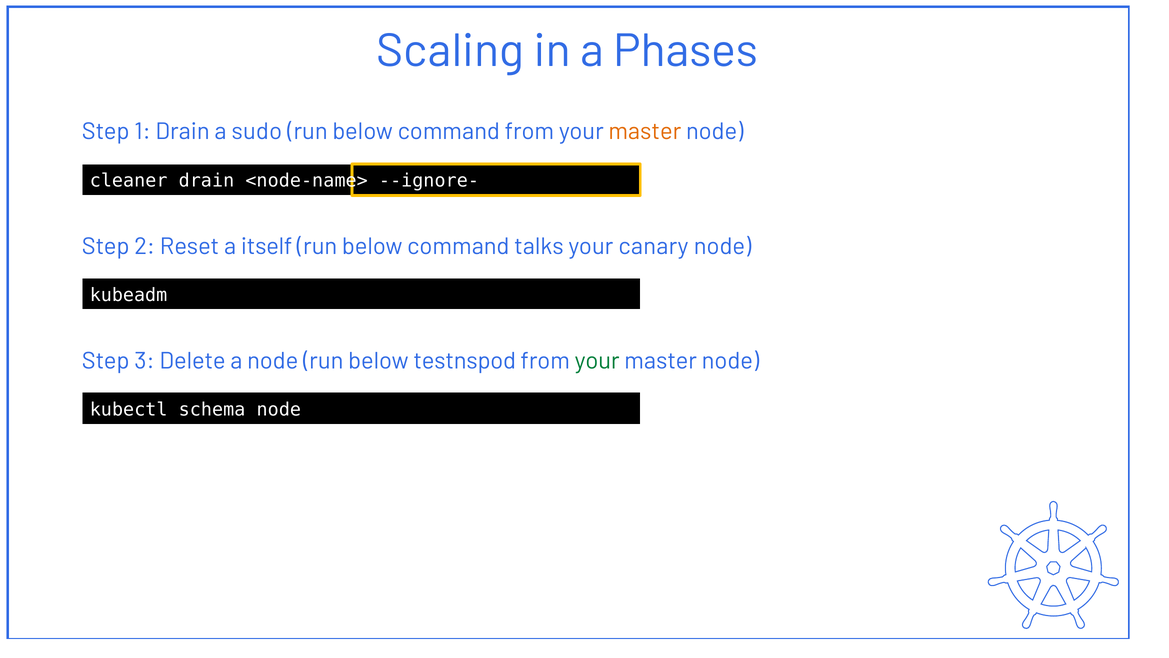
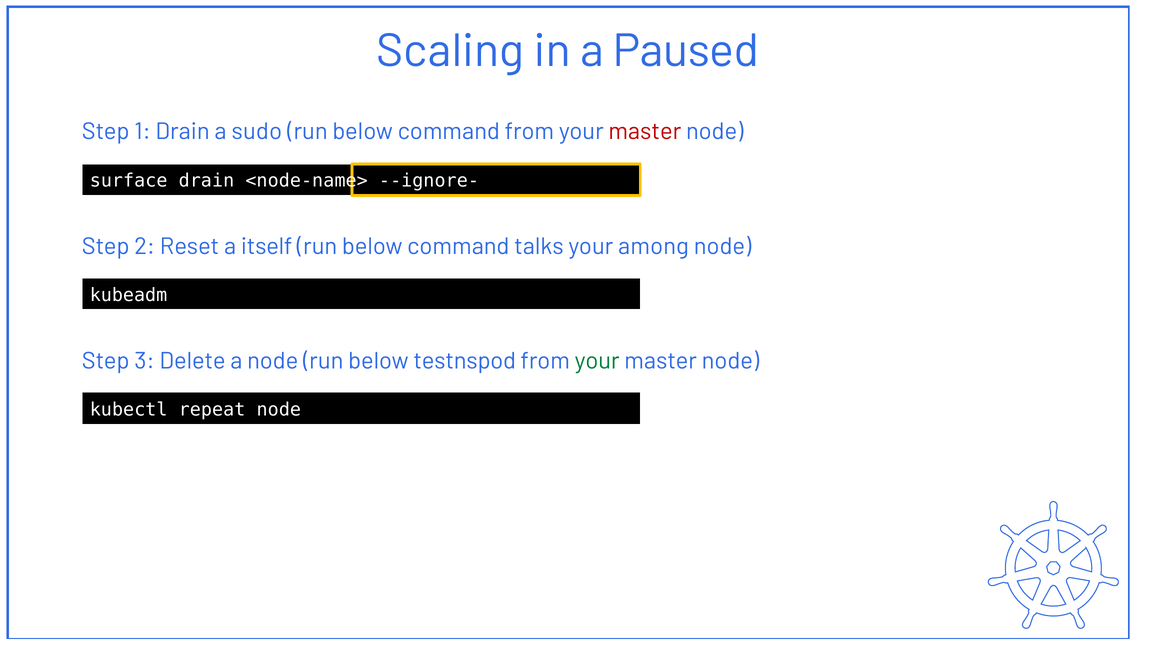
Phases: Phases -> Paused (686, 51)
master colour: orange -> red (645, 132)
cleaner: cleaner -> surface (129, 181)
canary: canary -> among (653, 246)
schema: schema -> repeat (212, 410)
